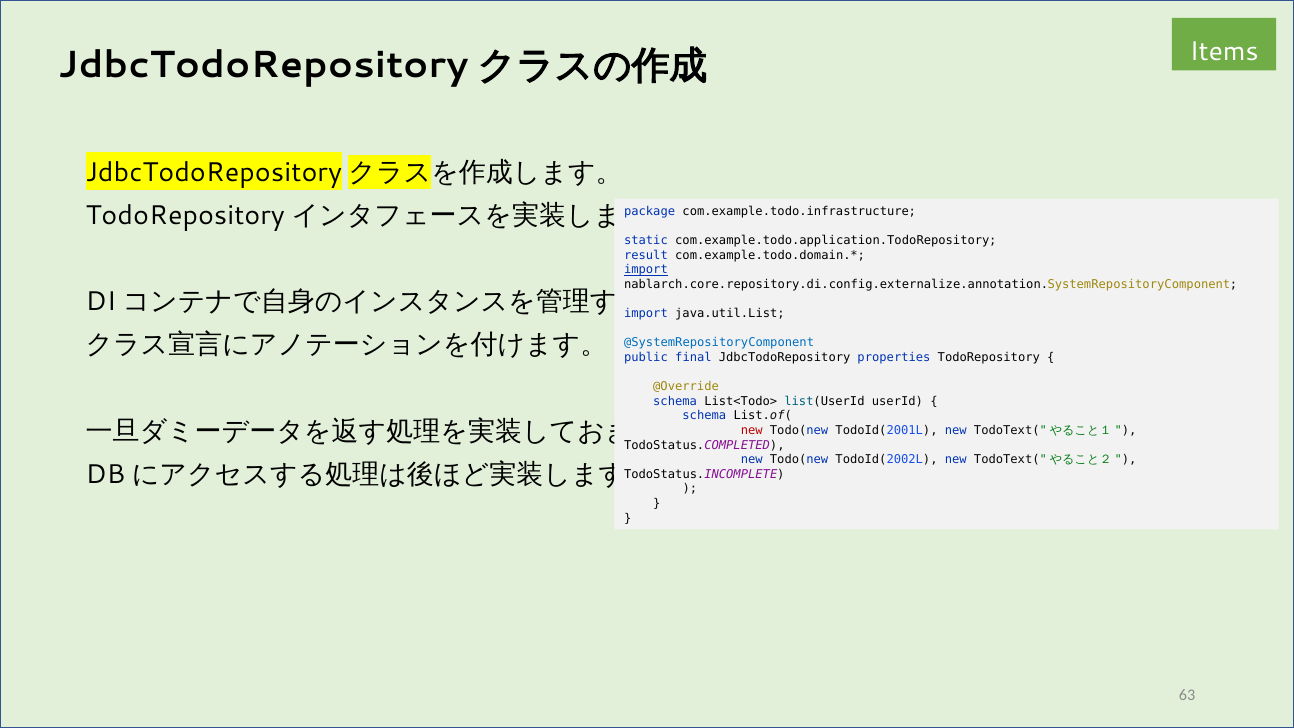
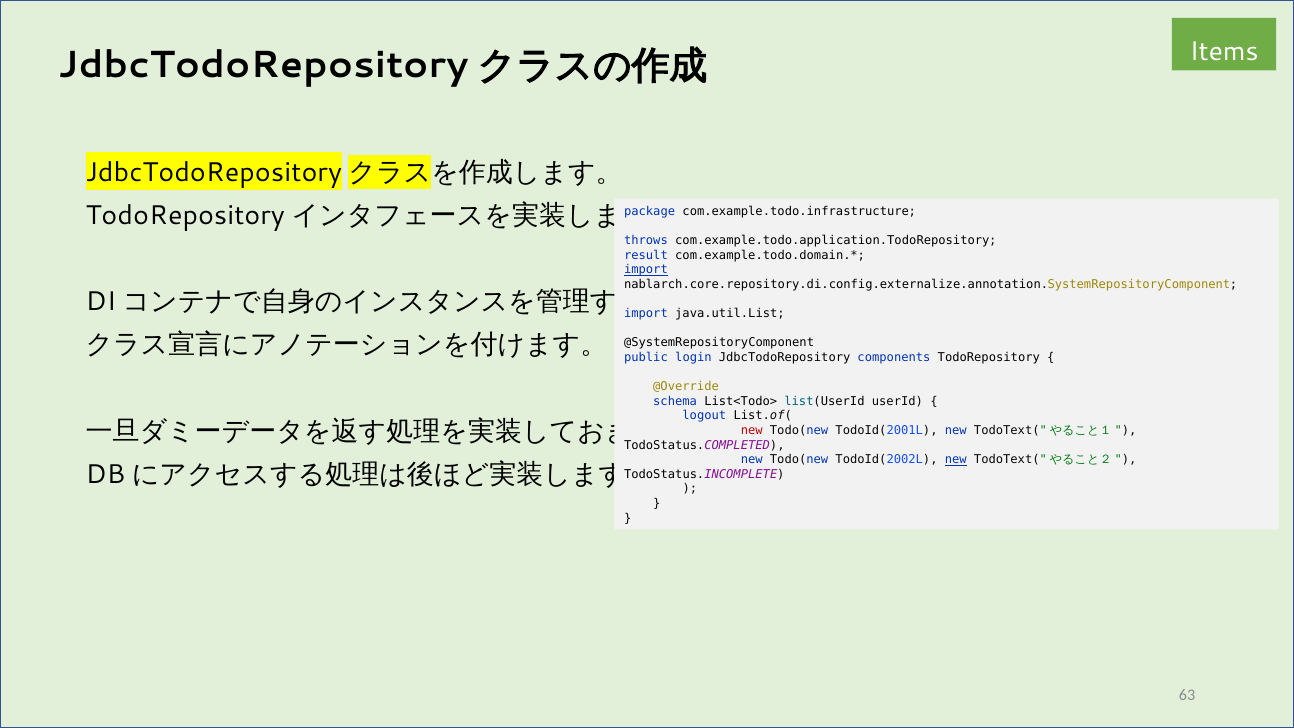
static: static -> throws (646, 241)
@SystemRepositoryComponent colour: blue -> black (719, 343)
final: final -> login (693, 357)
properties: properties -> components (894, 357)
schema: schema -> logout (704, 416)
new underline: none -> present (956, 460)
